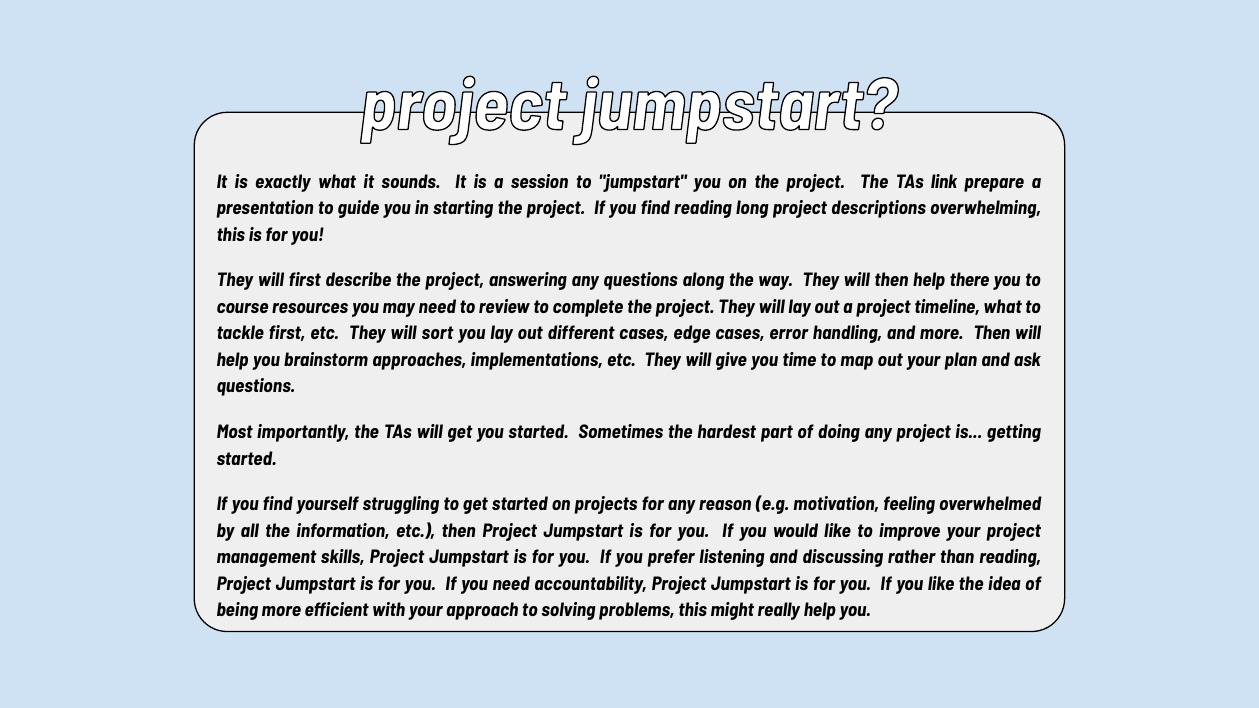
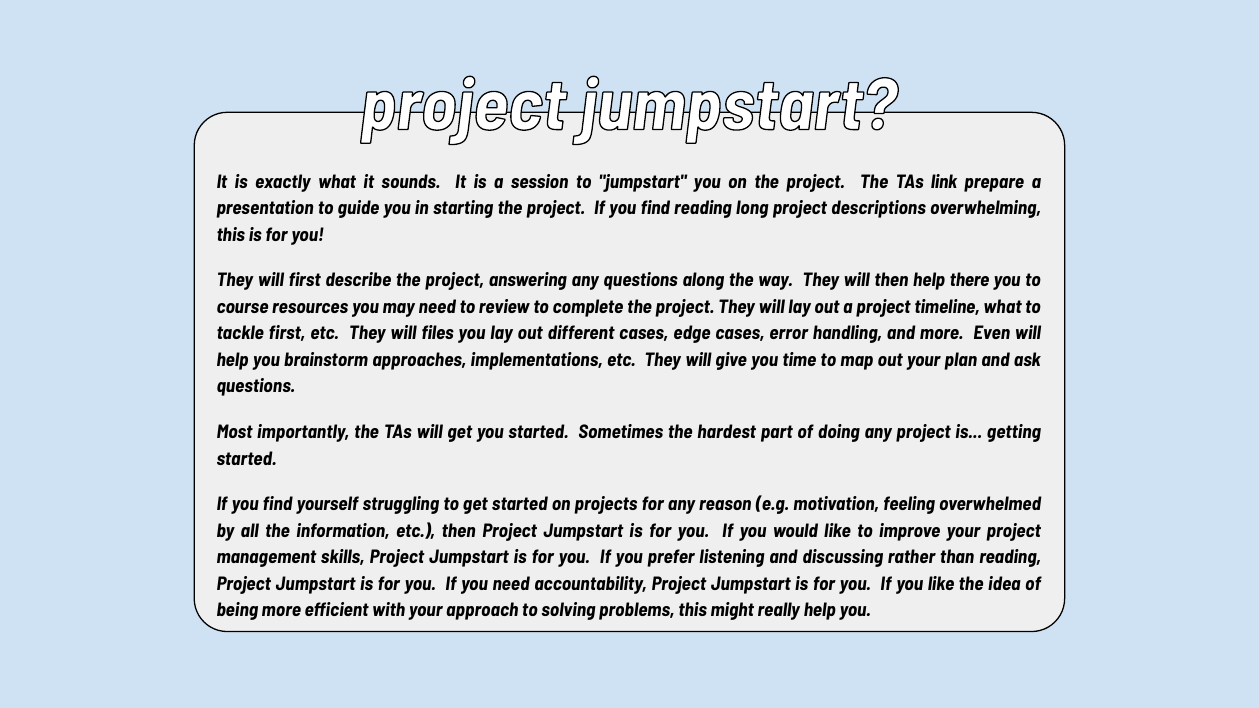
sort: sort -> files (438, 334)
more Then: Then -> Even (992, 334)
